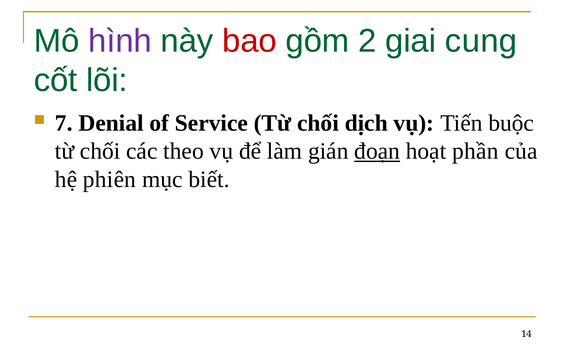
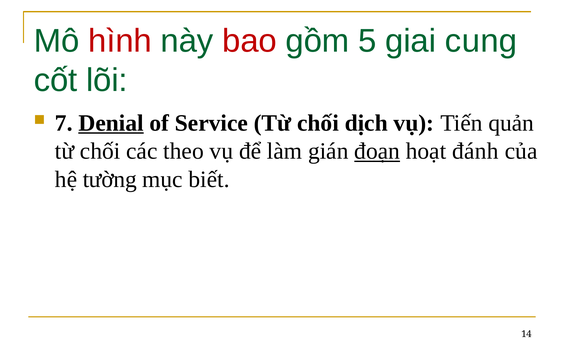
hình colour: purple -> red (120, 41)
2: 2 -> 5 (367, 41)
Denial underline: none -> present (111, 123)
buộc: buộc -> quản (511, 123)
phần: phần -> đánh (475, 151)
phiên: phiên -> tường (110, 180)
